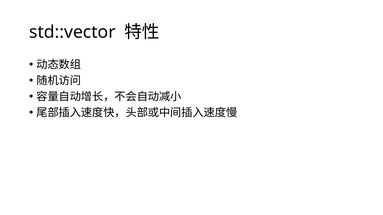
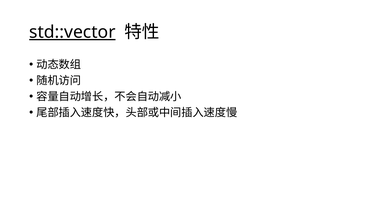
std::vector underline: none -> present (72, 32)
